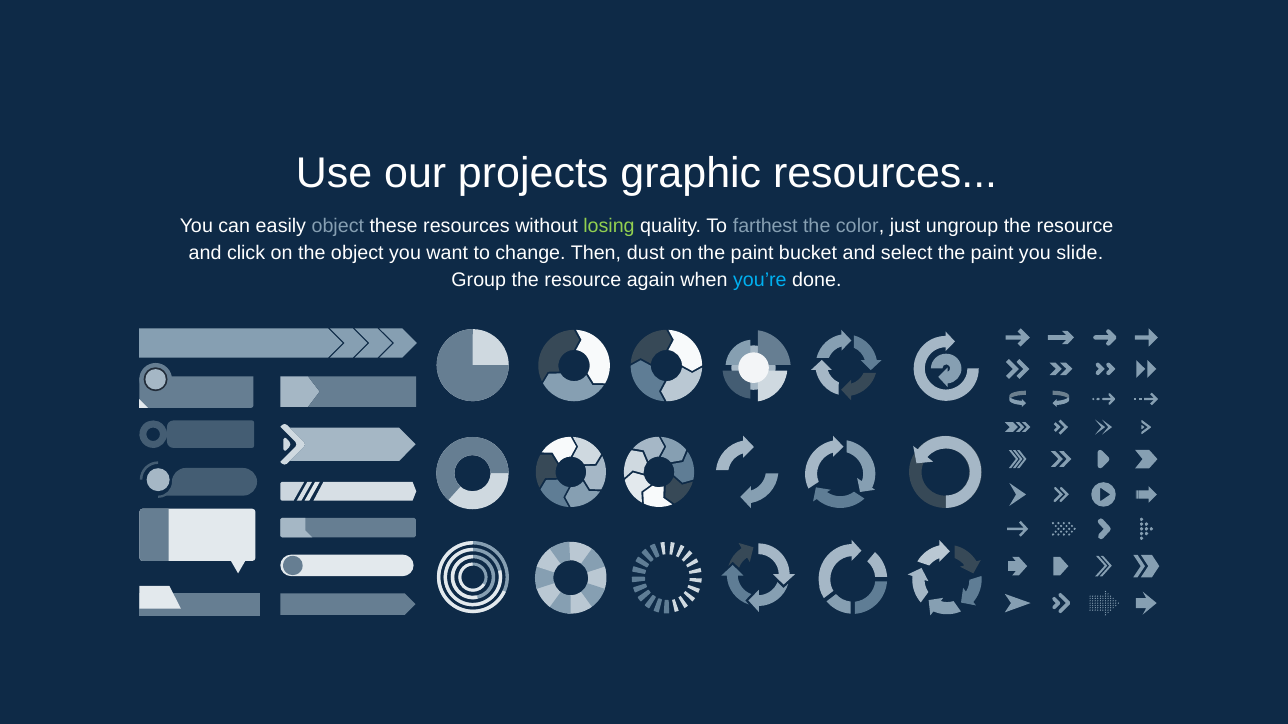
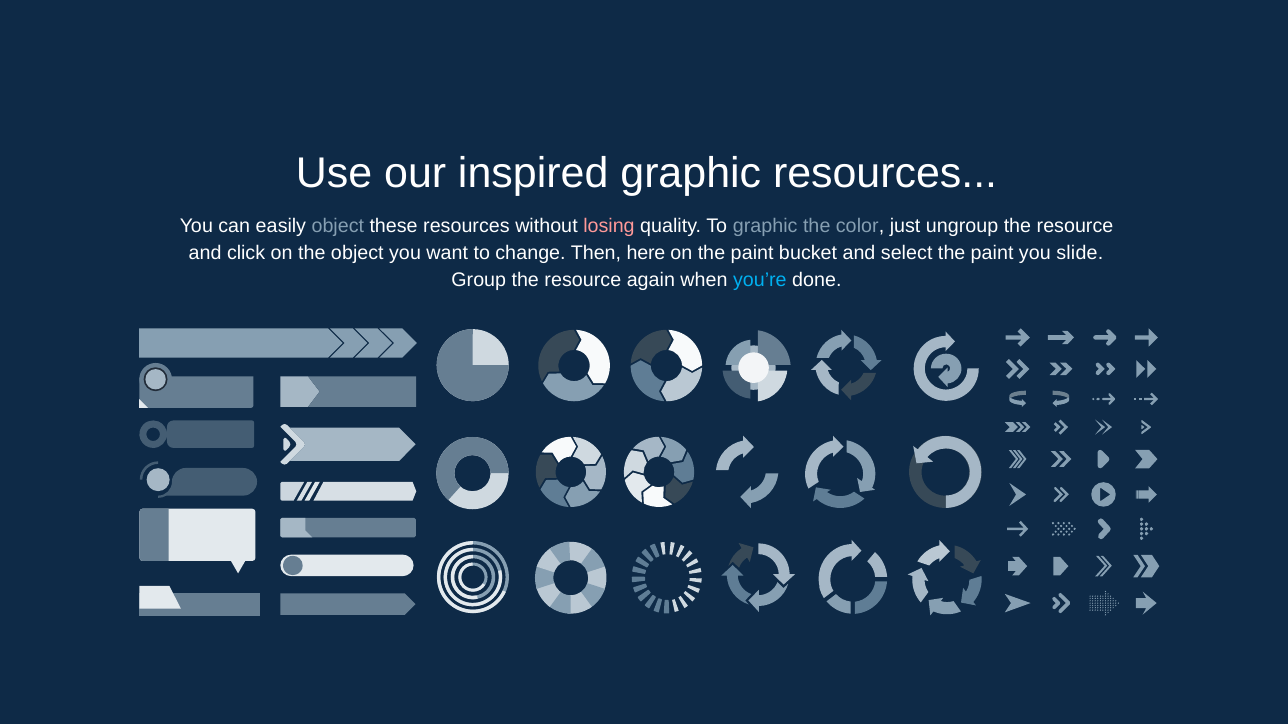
projects: projects -> inspired (533, 173)
losing colour: light green -> pink (609, 226)
To farthest: farthest -> graphic (765, 226)
dust: dust -> here (646, 253)
